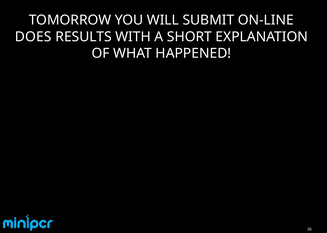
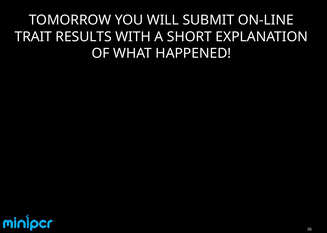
DOES: DOES -> TRAIT (33, 37)
